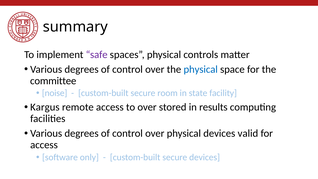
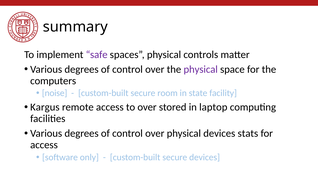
physical colour: blue -> purple (201, 69)
committee: committee -> computers (53, 81)
results: results -> laptop (213, 107)
valid: valid -> stats (248, 133)
